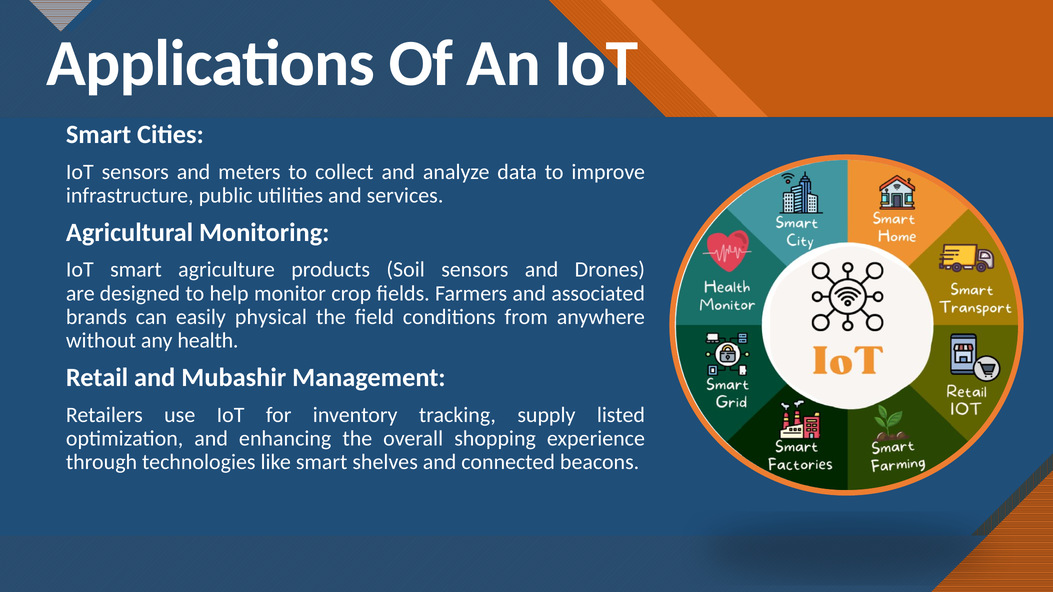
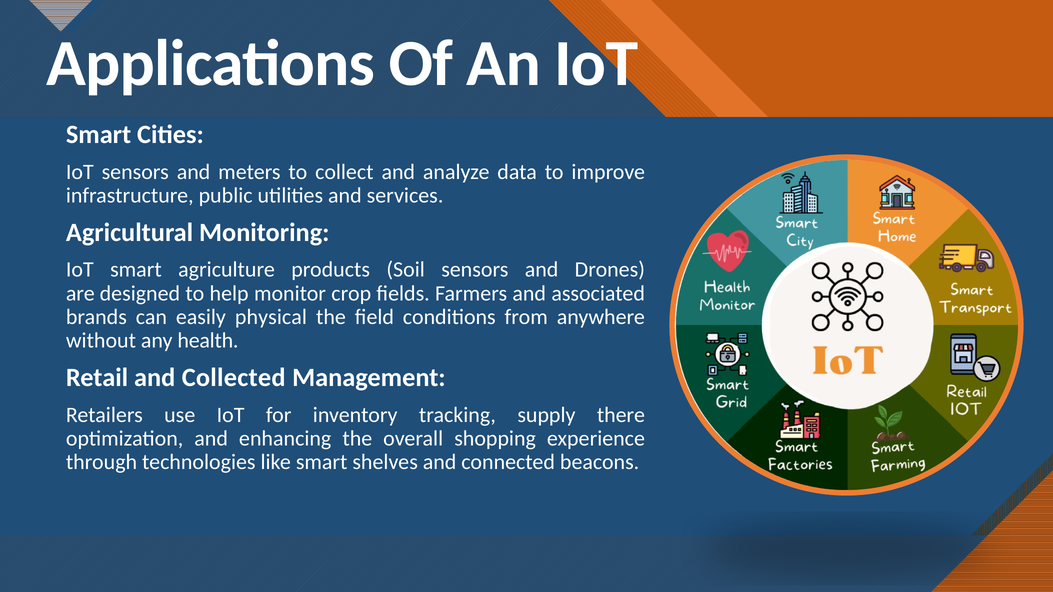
Mubashir: Mubashir -> Collected (234, 378)
listed: listed -> there (621, 415)
